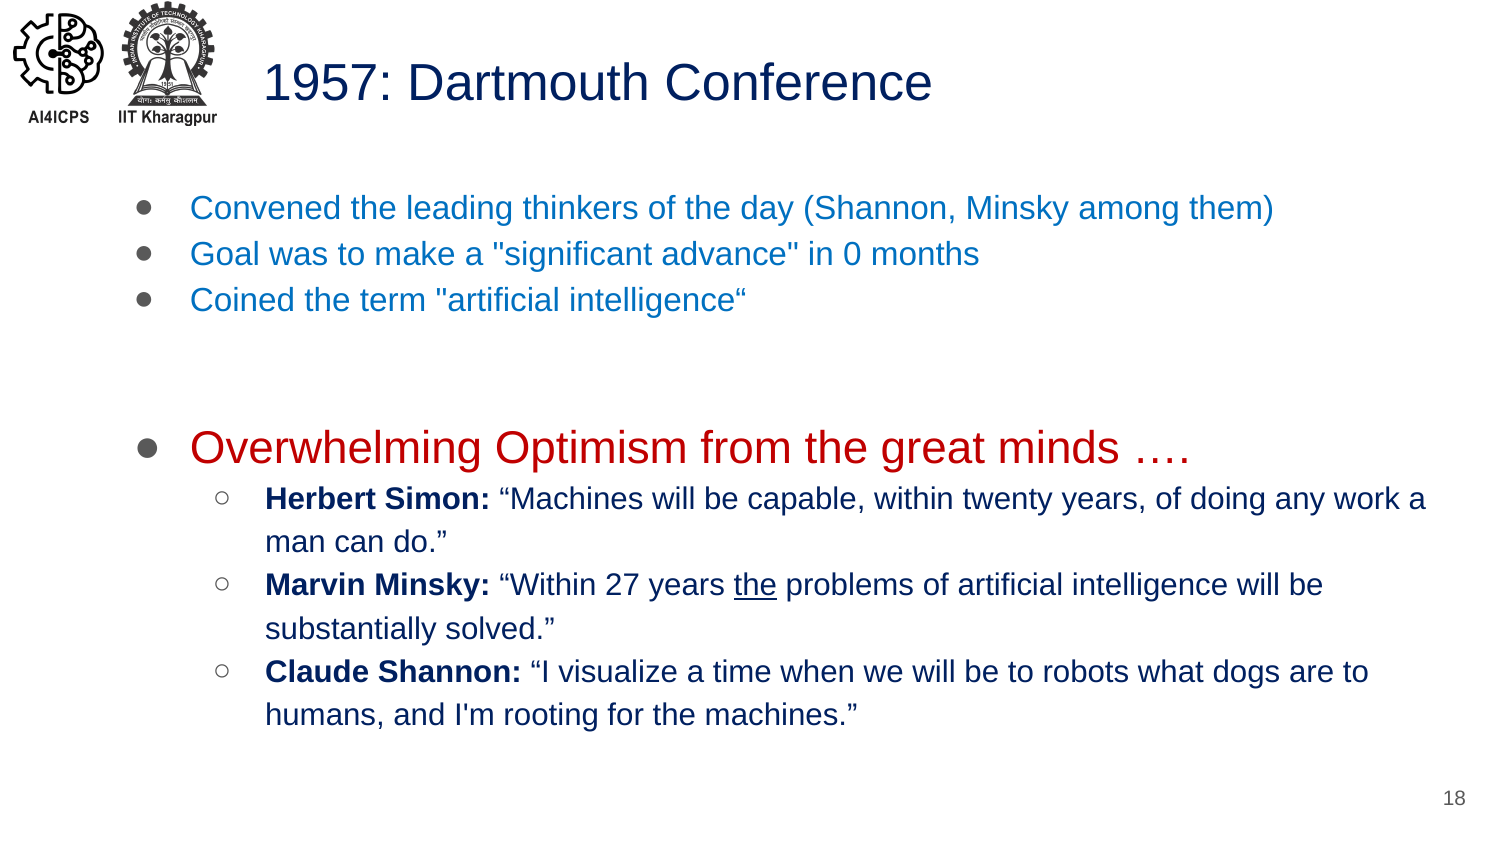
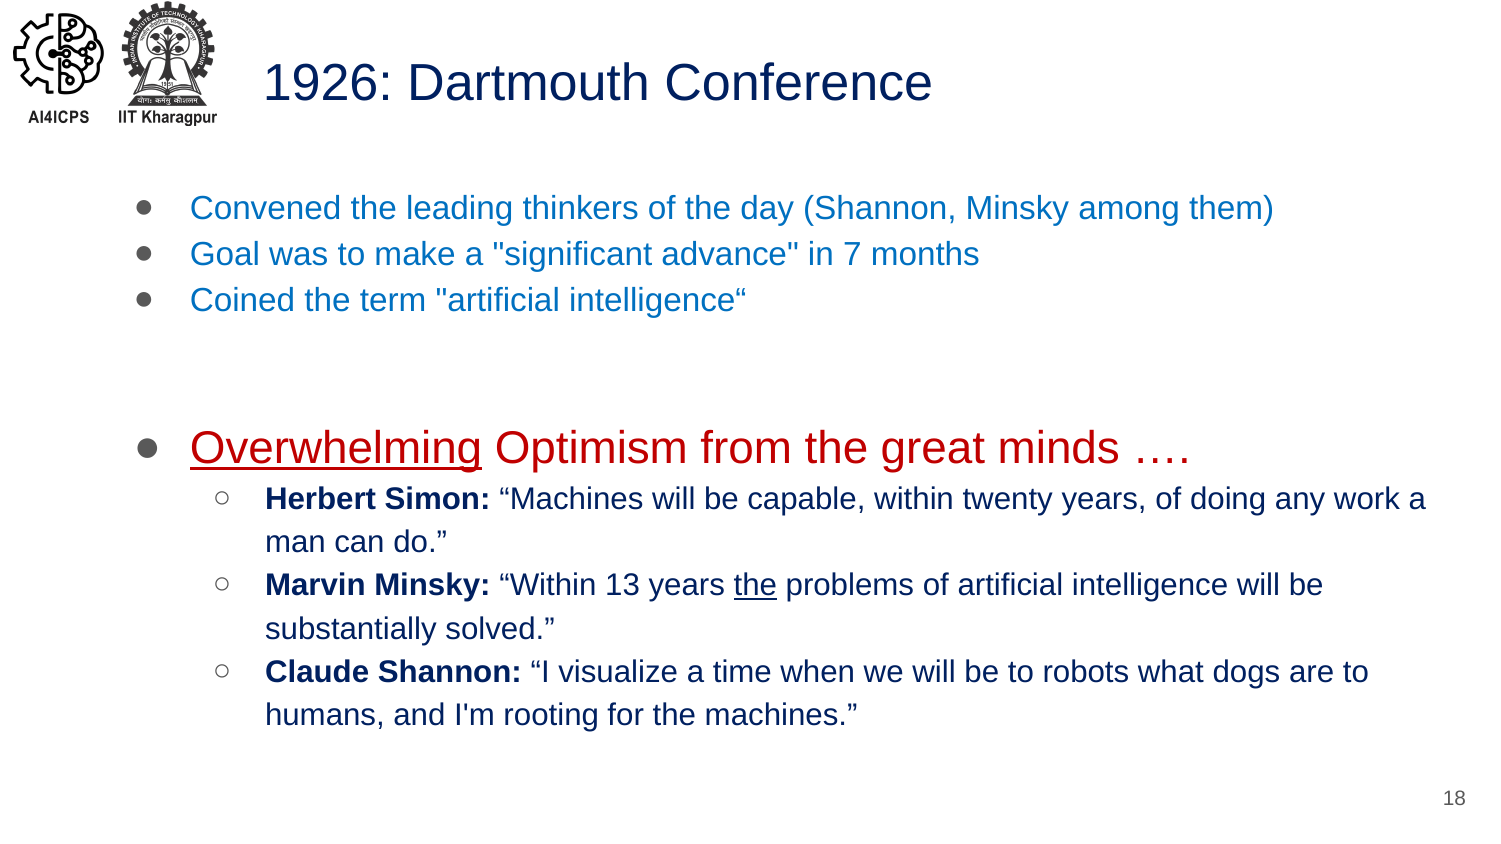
1957: 1957 -> 1926 (328, 84)
0: 0 -> 7 (852, 254)
Overwhelming underline: none -> present (336, 449)
27: 27 -> 13 (623, 586)
